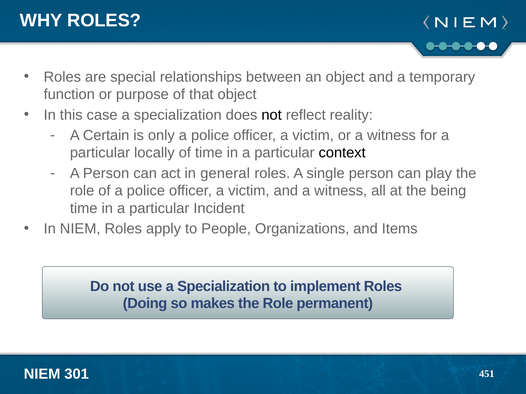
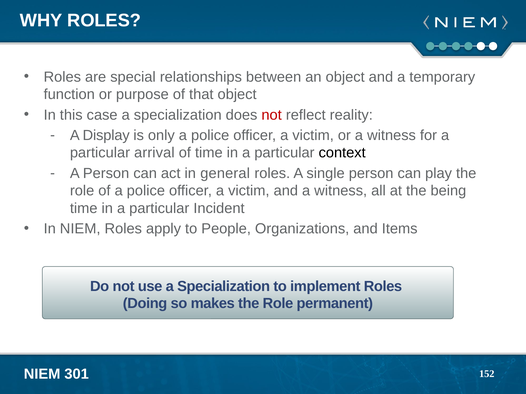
not colour: black -> red (272, 115)
Certain: Certain -> Display (106, 135)
locally: locally -> arrival (154, 153)
451: 451 -> 152 (487, 374)
